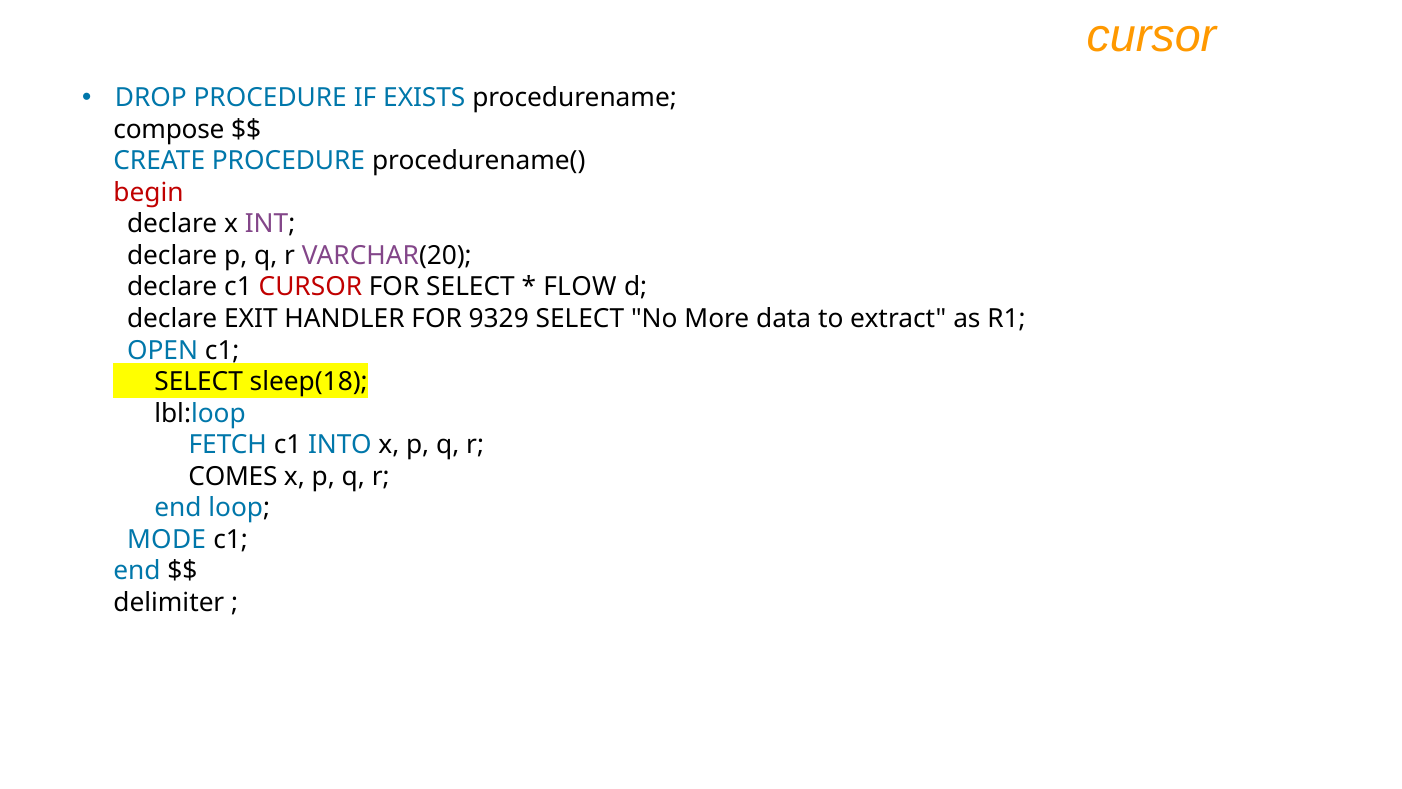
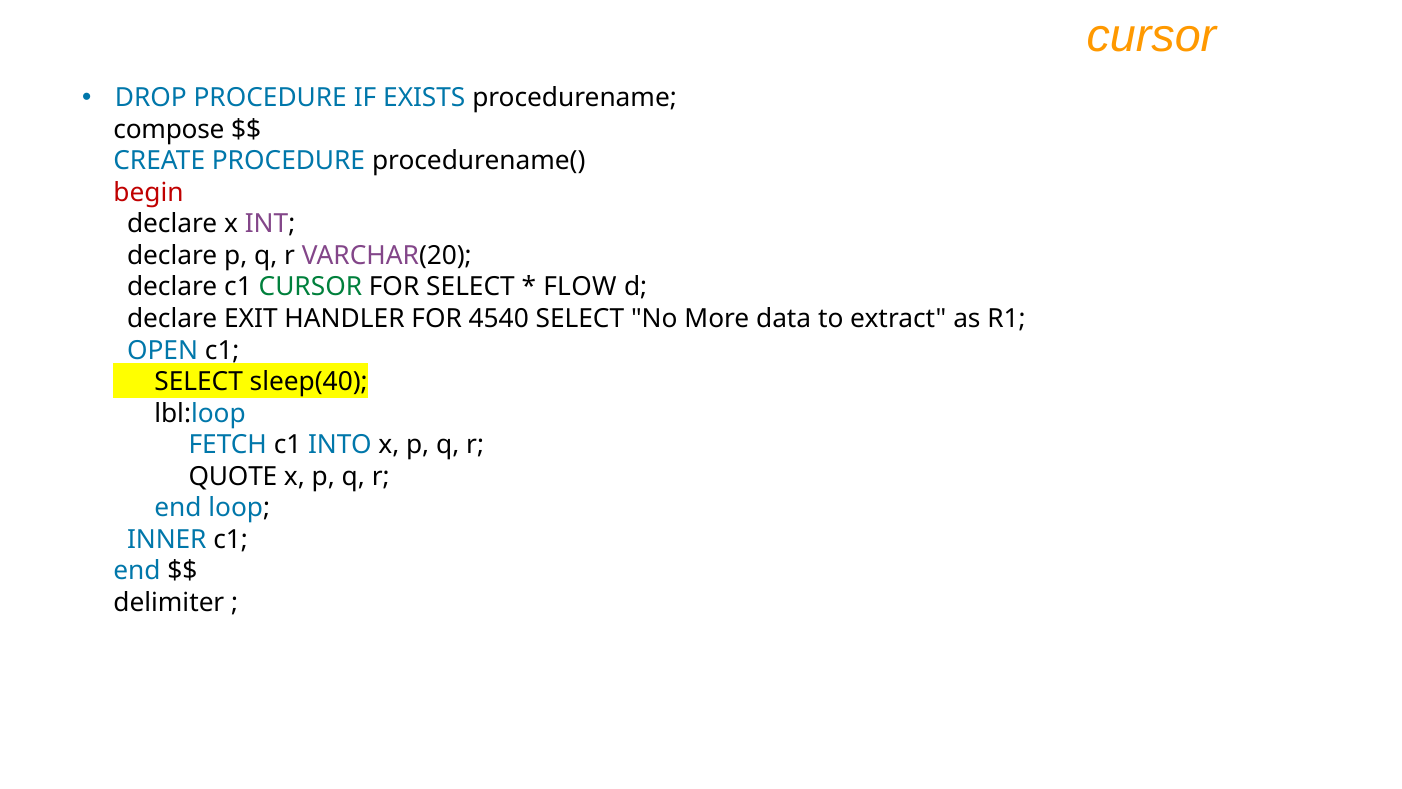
CURSOR colour: red -> green (310, 287)
9329: 9329 -> 4540 (499, 319)
sleep(18: sleep(18 -> sleep(40 (309, 382)
COMES: COMES -> QUOTE (233, 476)
MODE: MODE -> INNER (167, 539)
